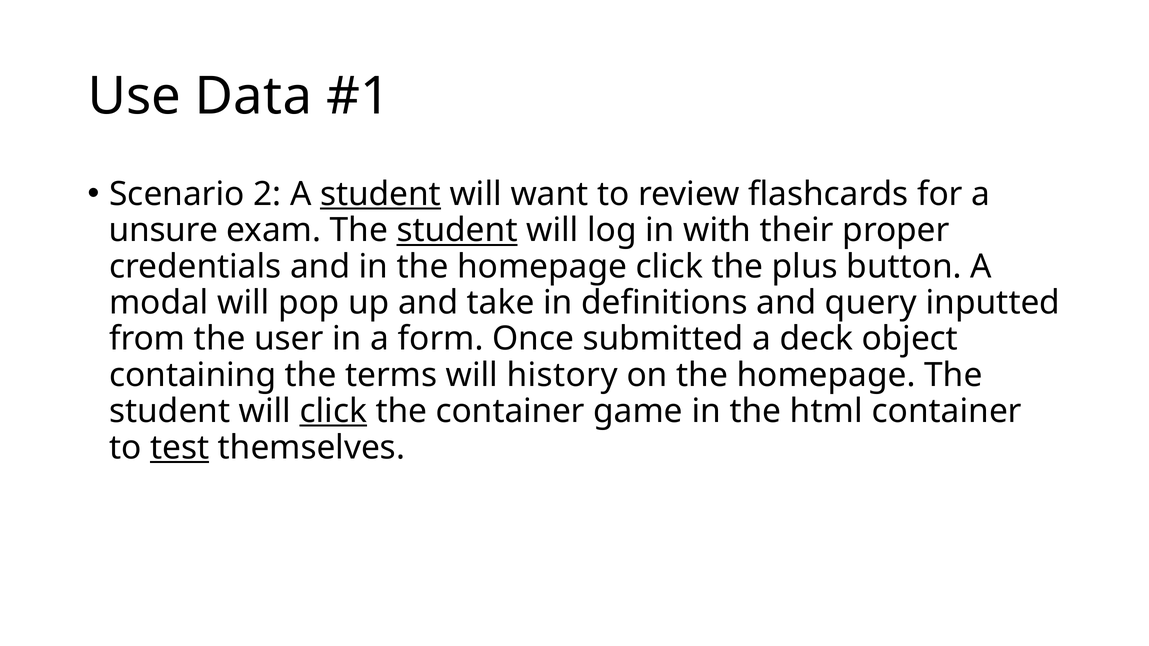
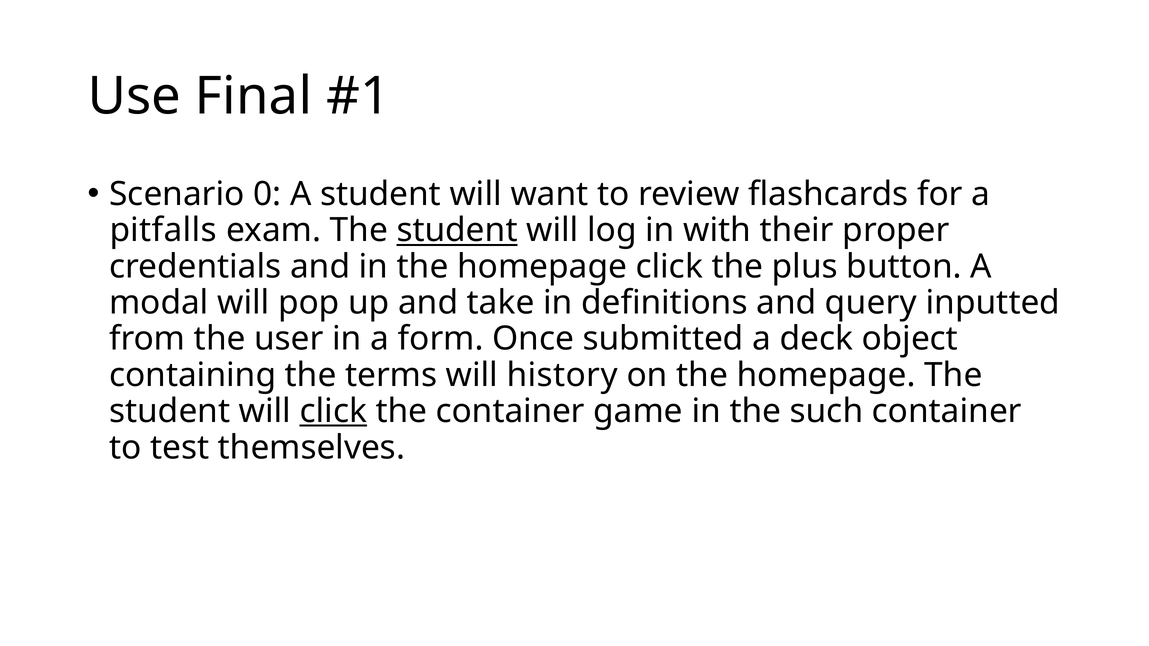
Data: Data -> Final (253, 97)
2: 2 -> 0 (267, 194)
student underline: present -> none (381, 194)
unsure: unsure -> pitfalls (163, 230)
html: html -> such (827, 411)
test underline: present -> none (180, 448)
